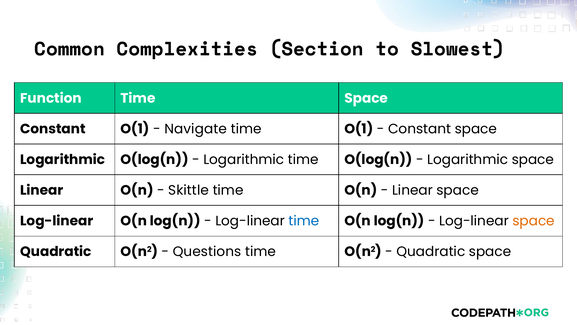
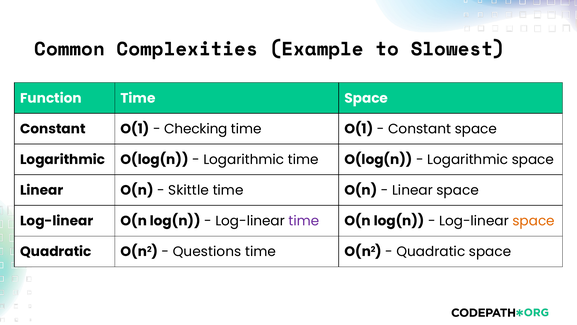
Section: Section -> Example (317, 49)
Navigate: Navigate -> Checking (196, 129)
time colour: blue -> purple (304, 221)
